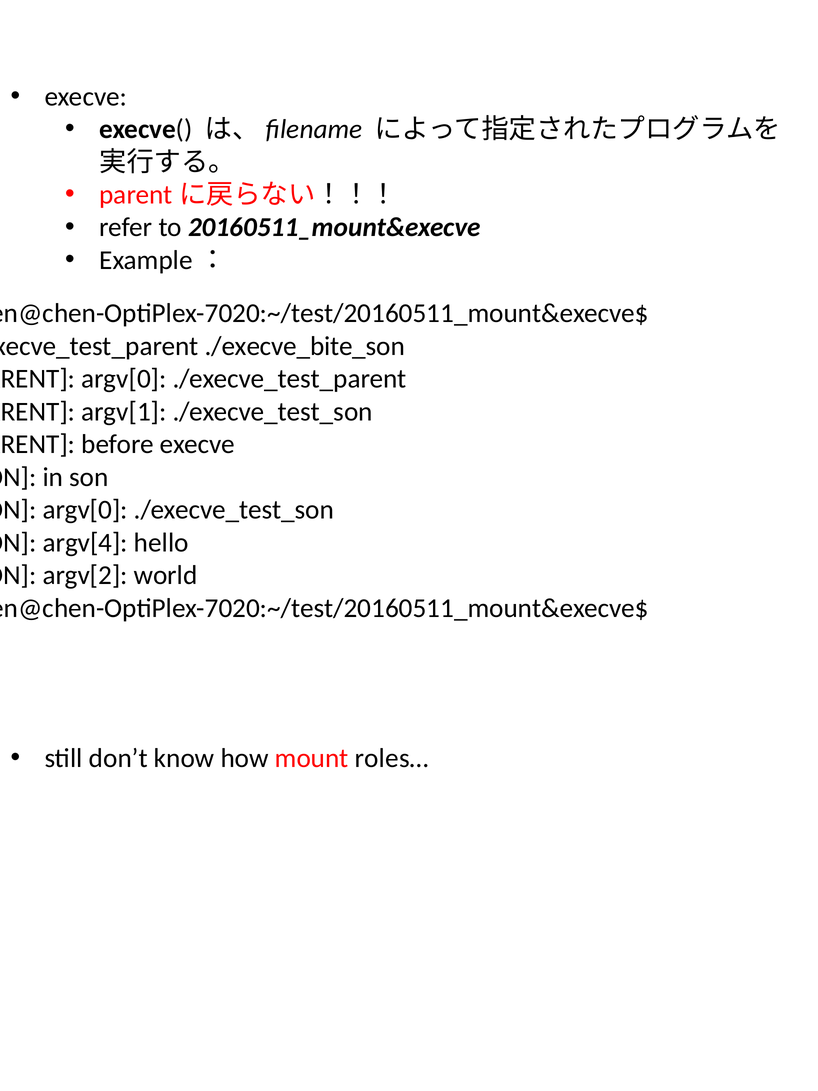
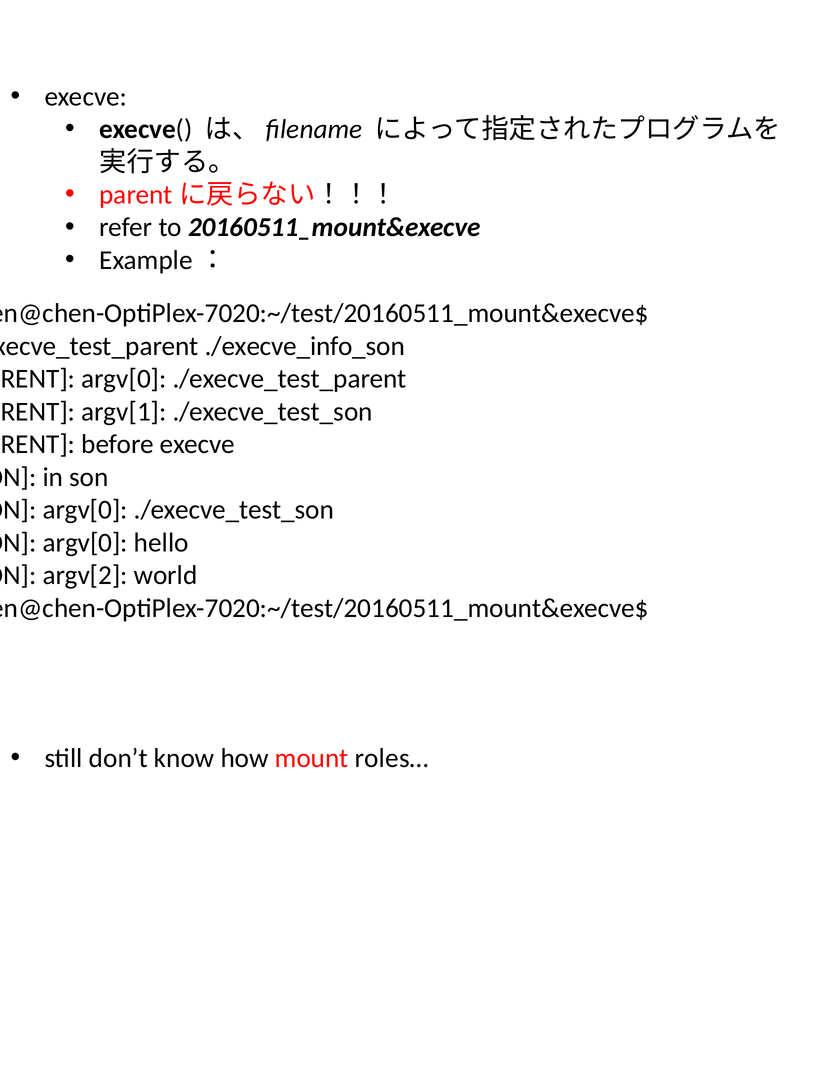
./execve_bite_son: ./execve_bite_son -> ./execve_info_son (305, 346)
argv[4: argv[4 -> argv[0 (85, 542)
